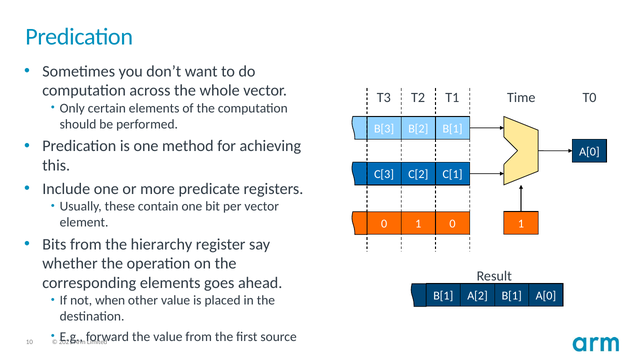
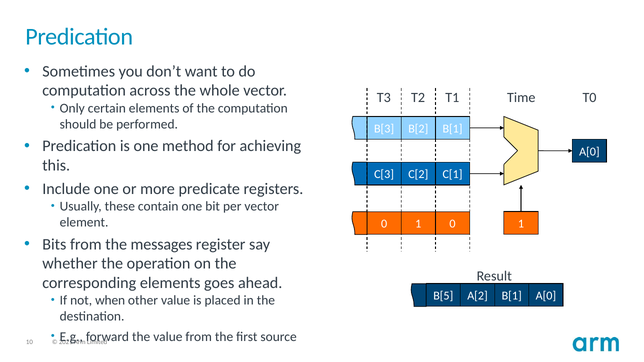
hierarchy: hierarchy -> messages (162, 244)
B[1: B[1 -> B[5 (443, 296)
